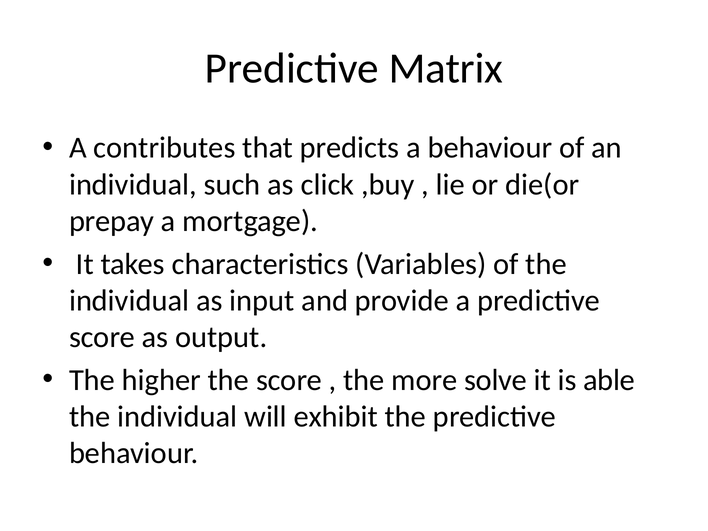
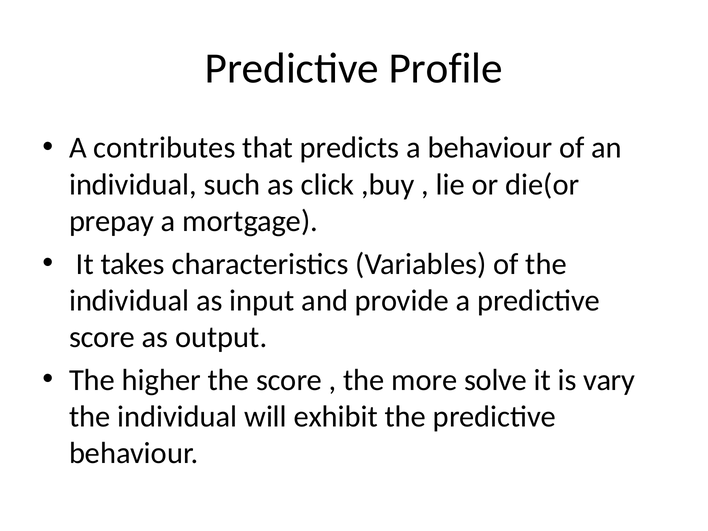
Matrix: Matrix -> Profile (446, 69)
able: able -> vary (609, 380)
